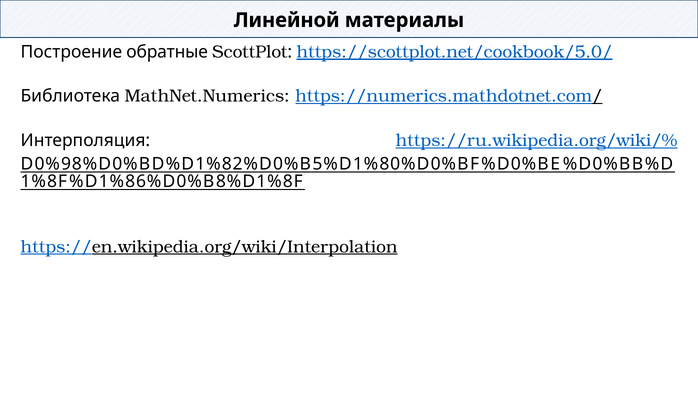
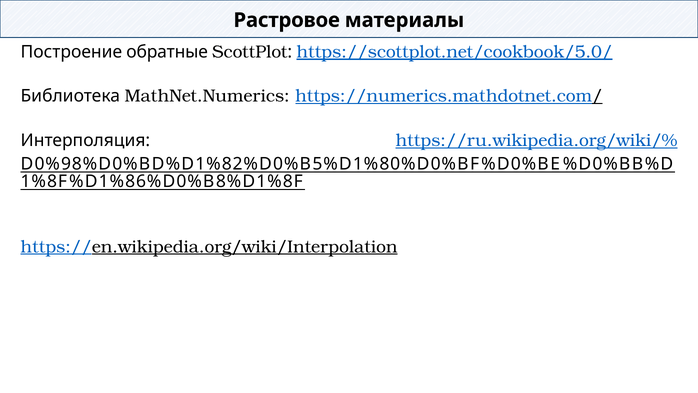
Линейной: Линейной -> Растровое (287, 20)
